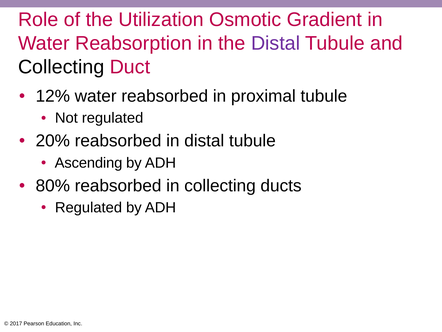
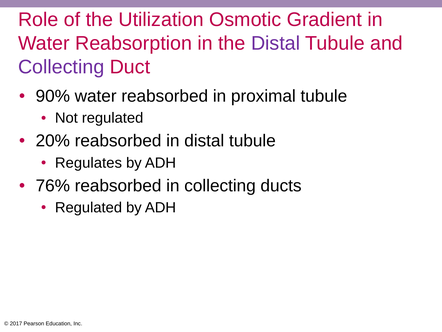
Collecting colour: black -> purple (61, 67)
12%: 12% -> 90% (53, 96)
Ascending: Ascending -> Regulates (88, 163)
80%: 80% -> 76% (53, 185)
